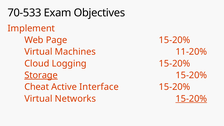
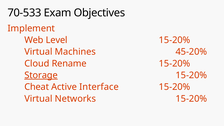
Page: Page -> Level (57, 40)
11-20%: 11-20% -> 45-20% (191, 52)
Logging: Logging -> Rename (69, 64)
15-20% underline: present -> none (191, 99)
